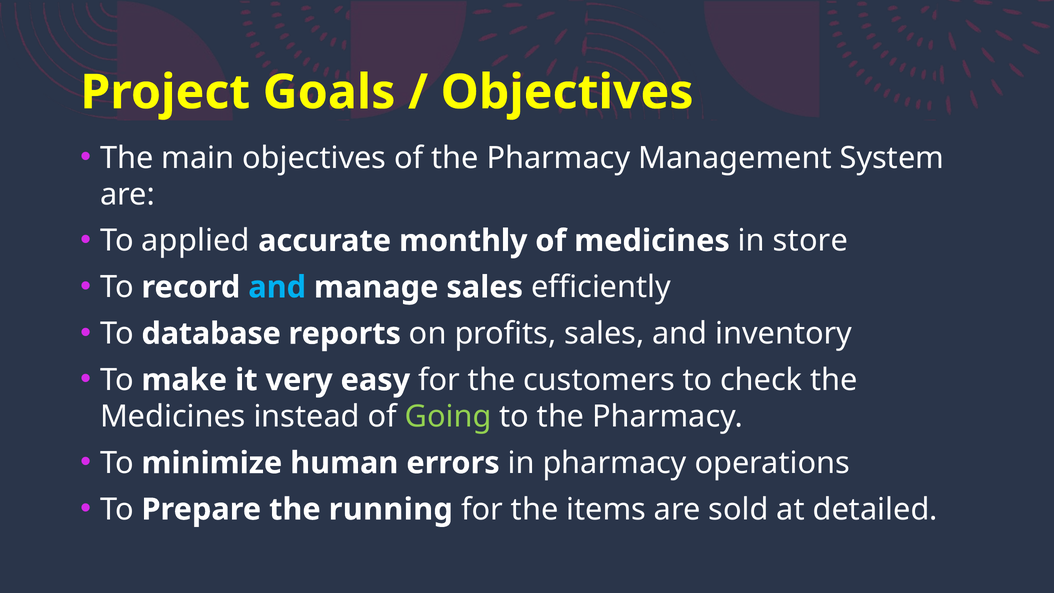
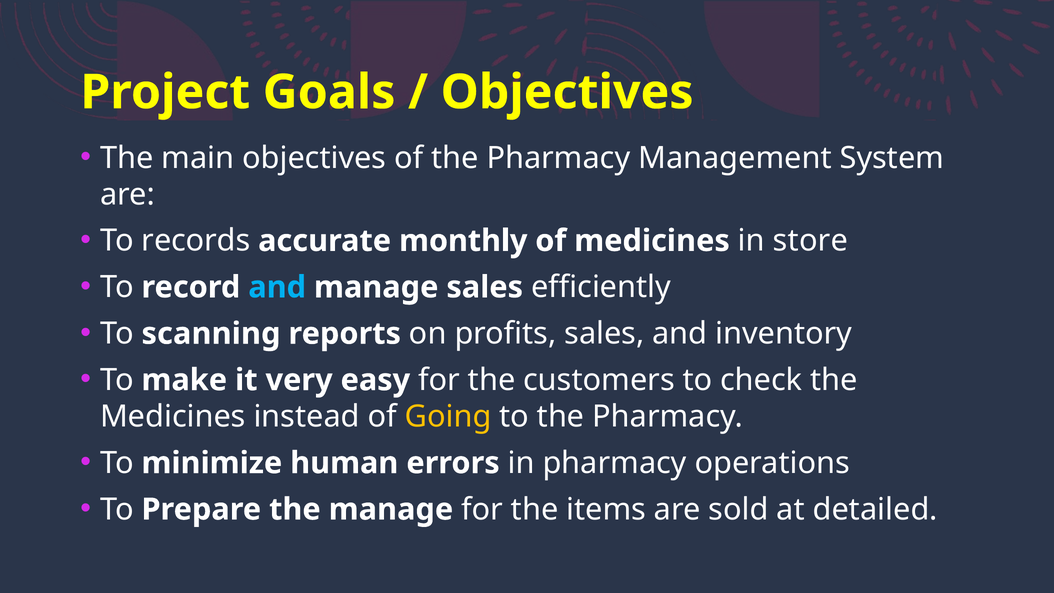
applied: applied -> records (196, 241)
database: database -> scanning (211, 334)
Going colour: light green -> yellow (448, 417)
the running: running -> manage (391, 509)
